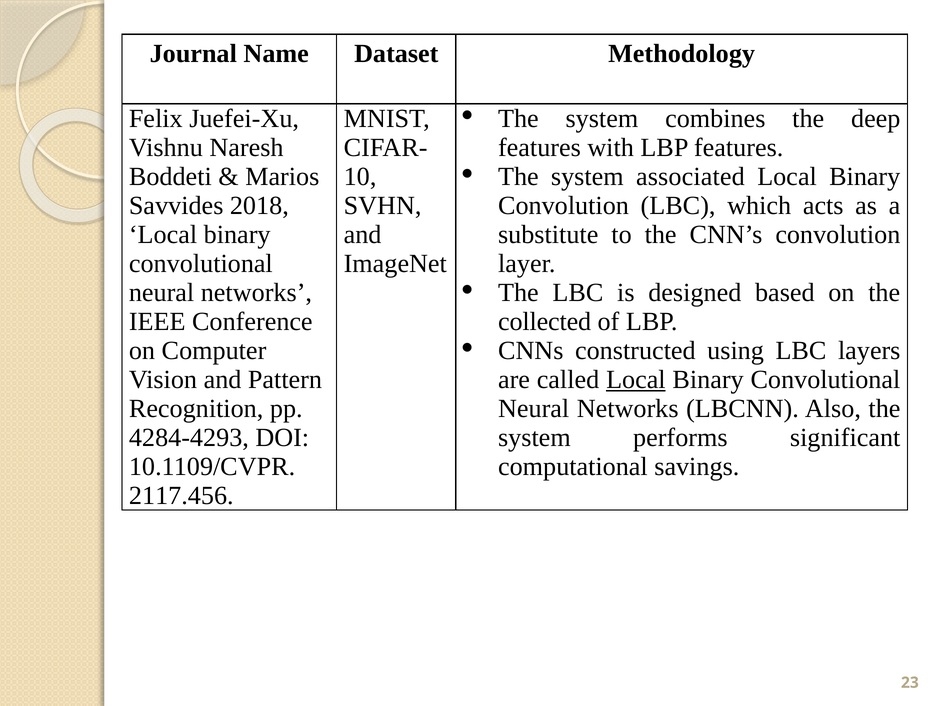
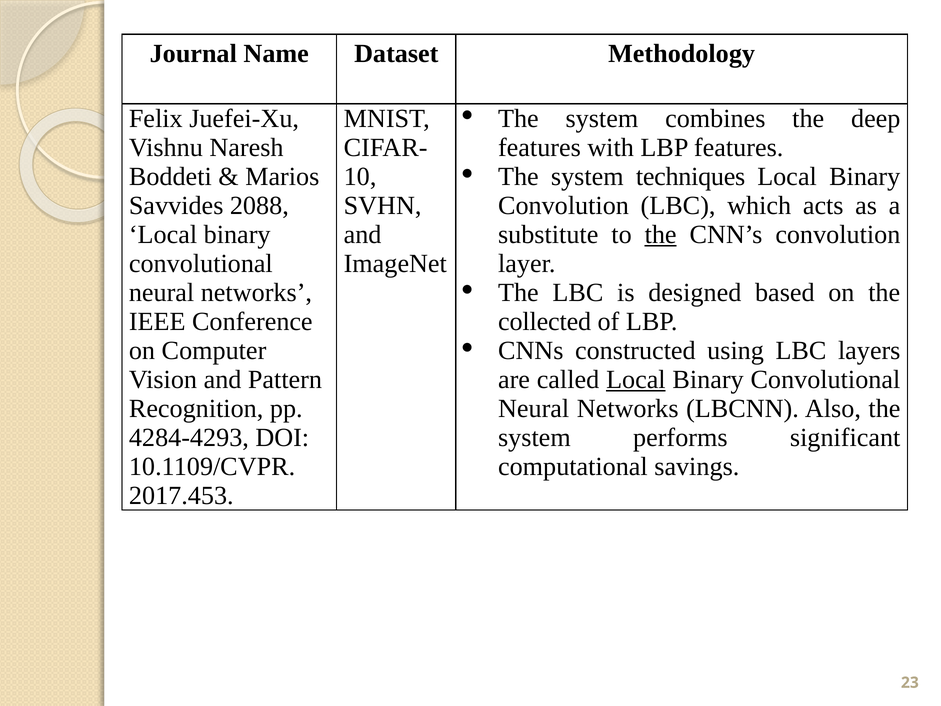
associated: associated -> techniques (691, 176)
2018: 2018 -> 2088 (259, 205)
the underline: none -> present (661, 234)
2117.456: 2117.456 -> 2017.453 (181, 496)
